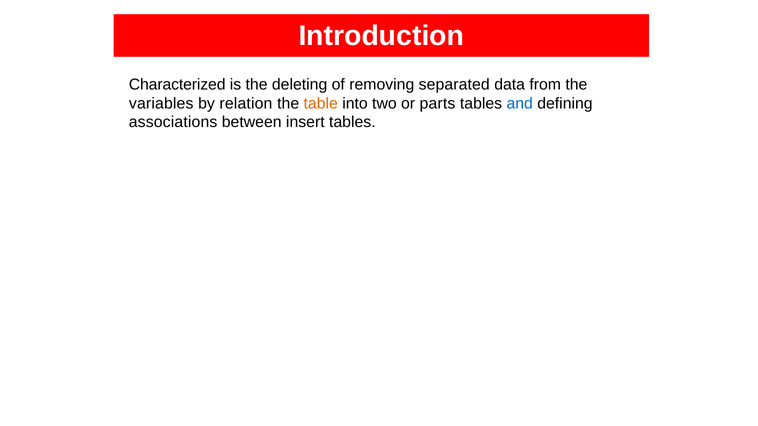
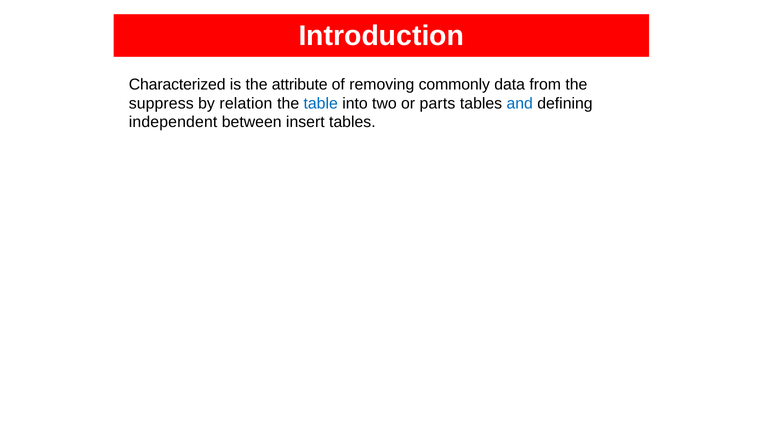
deleting: deleting -> attribute (300, 84)
separated: separated -> commonly (454, 84)
variables: variables -> suppress (161, 103)
table colour: orange -> blue (321, 103)
associations: associations -> independent (173, 122)
